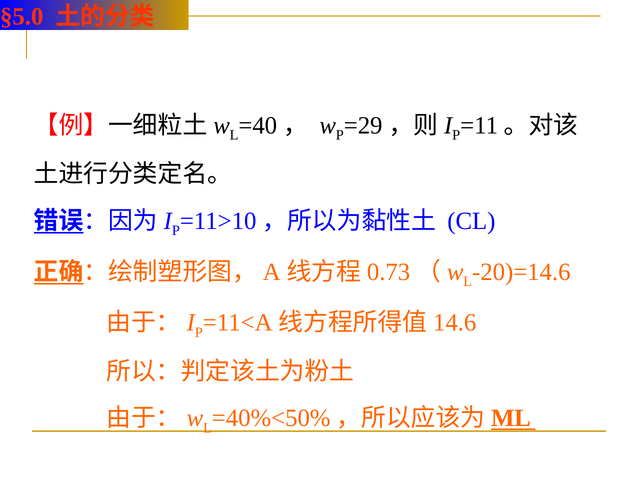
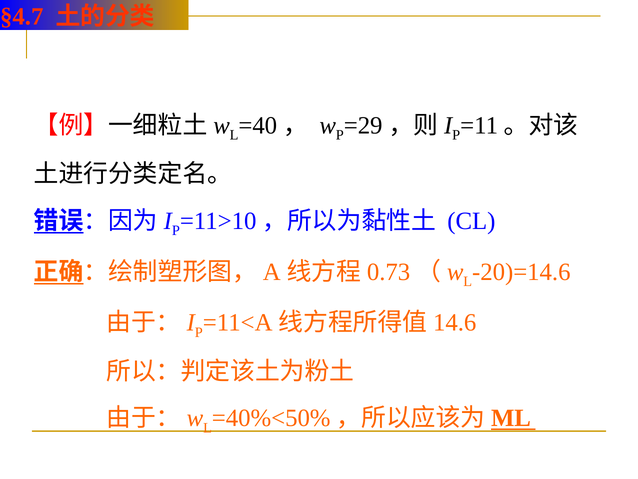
§5.0: §5.0 -> §4.7 (22, 17)
